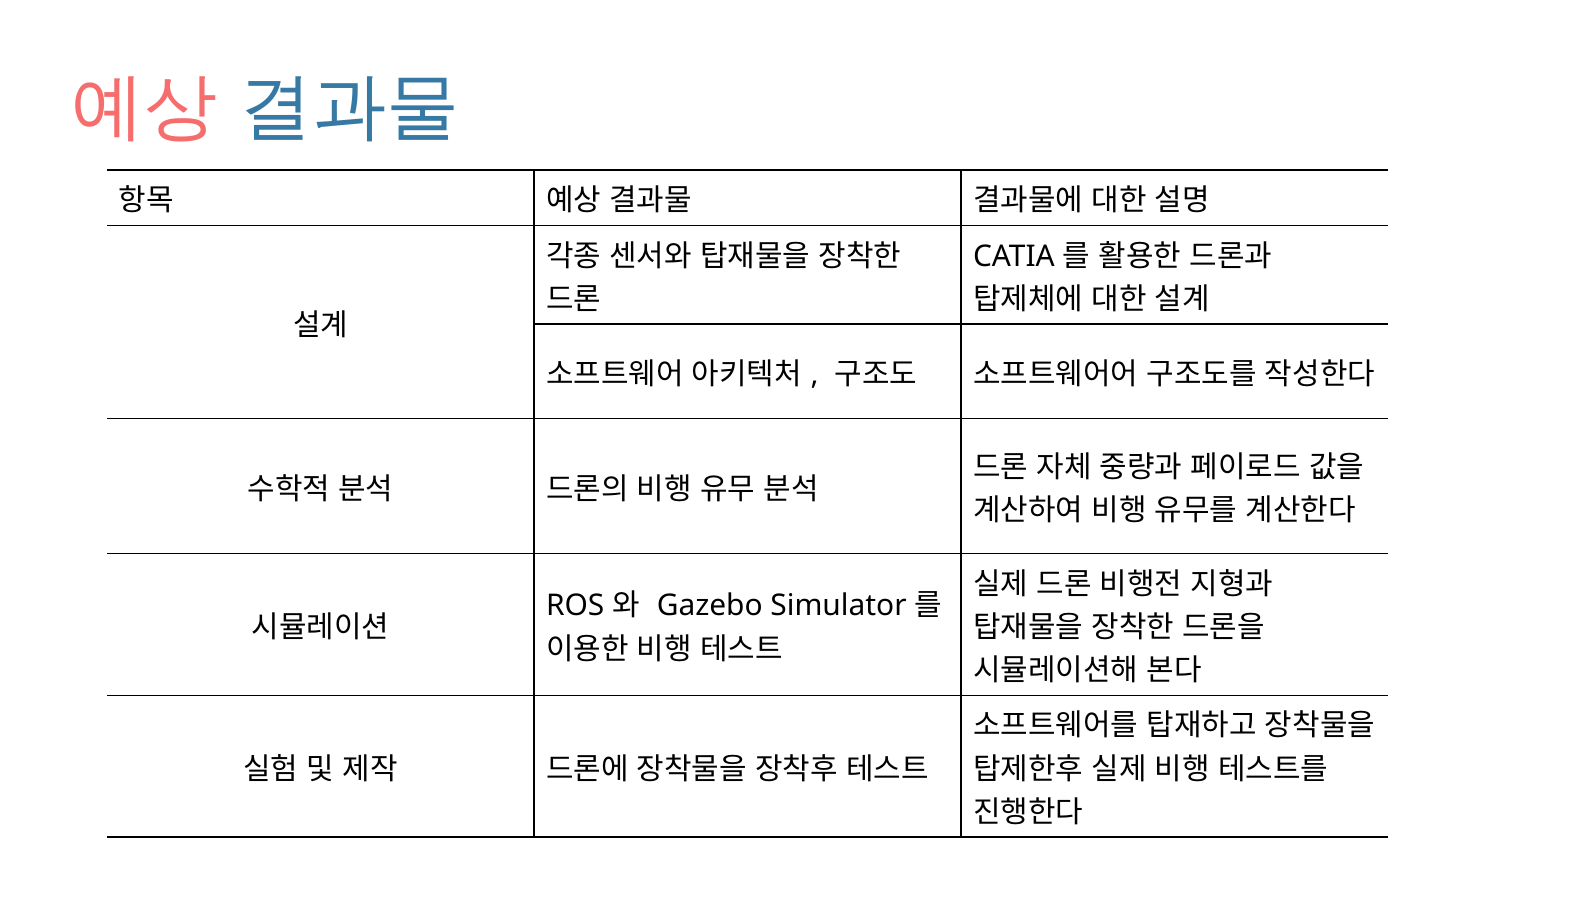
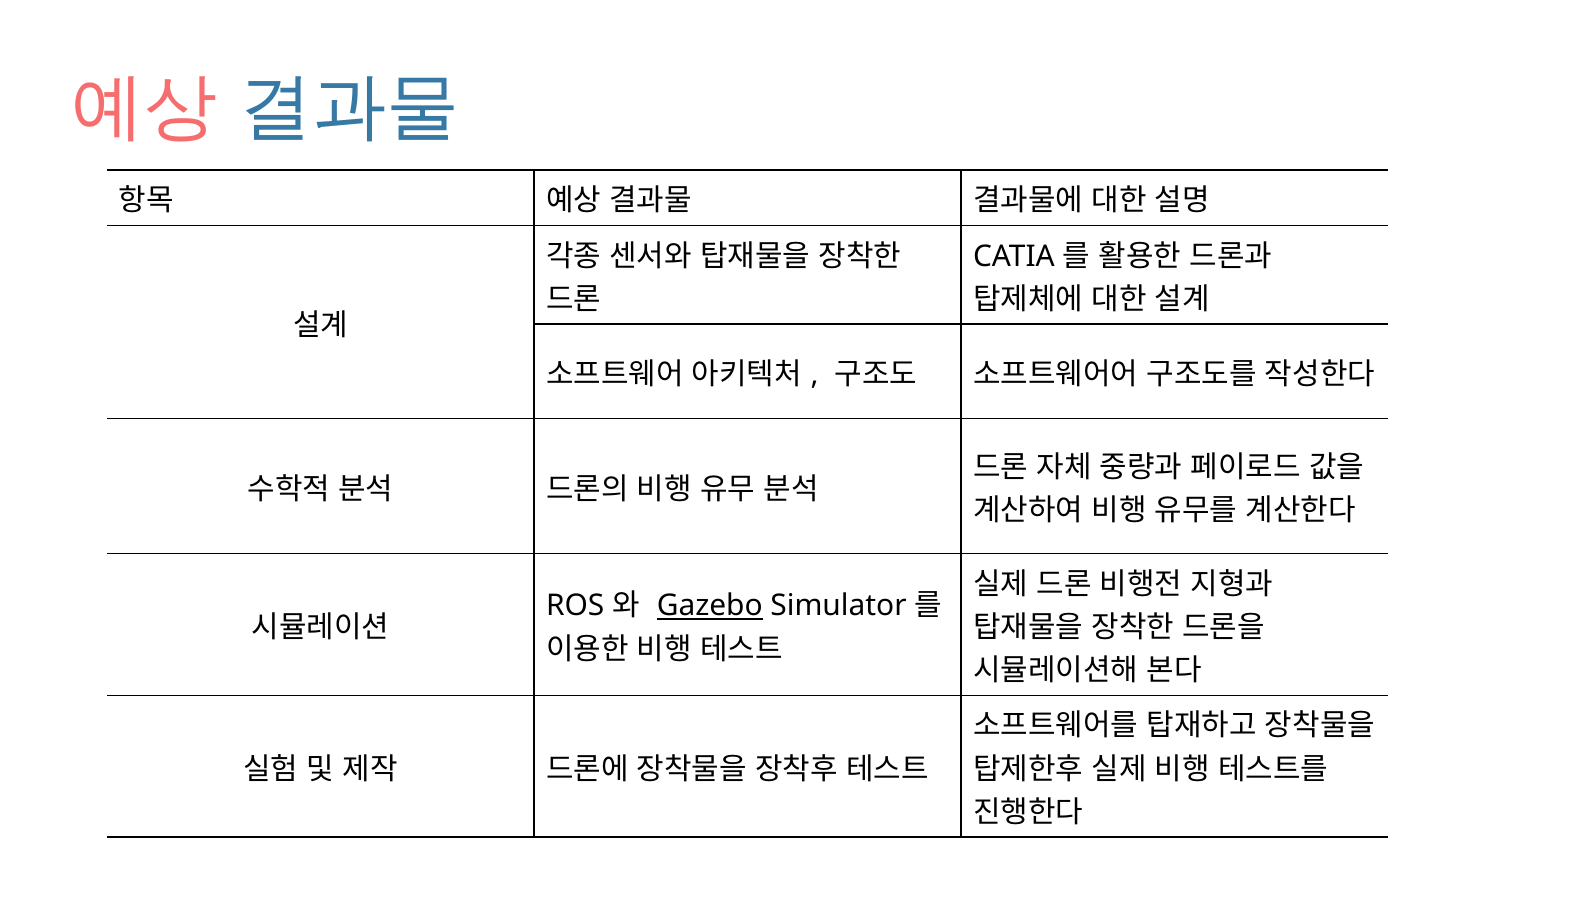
Gazebo underline: none -> present (710, 606)
